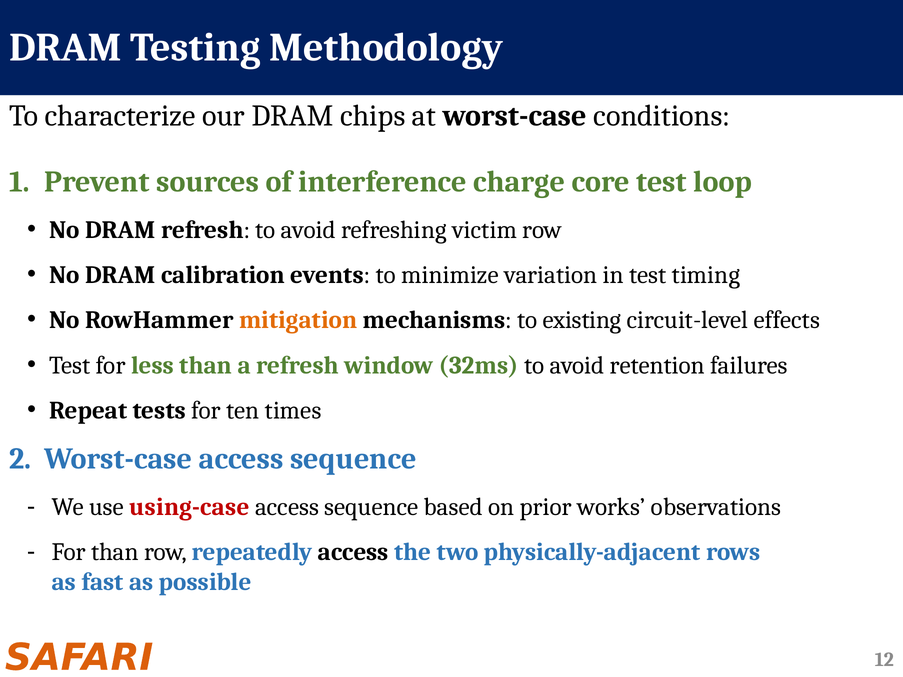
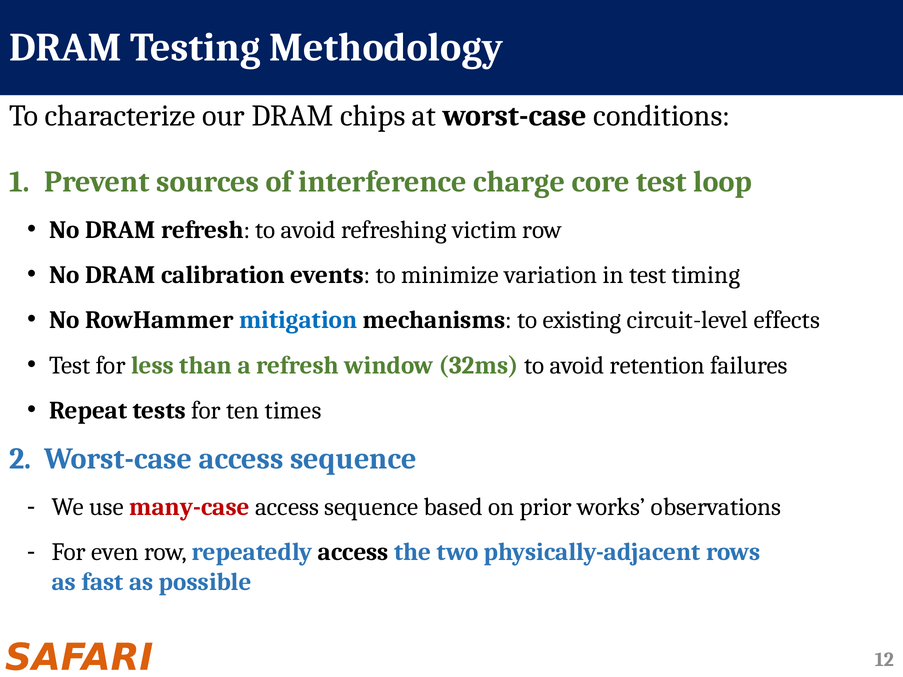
mitigation colour: orange -> blue (298, 320)
using-case: using-case -> many-case (189, 507)
For than: than -> even (115, 552)
